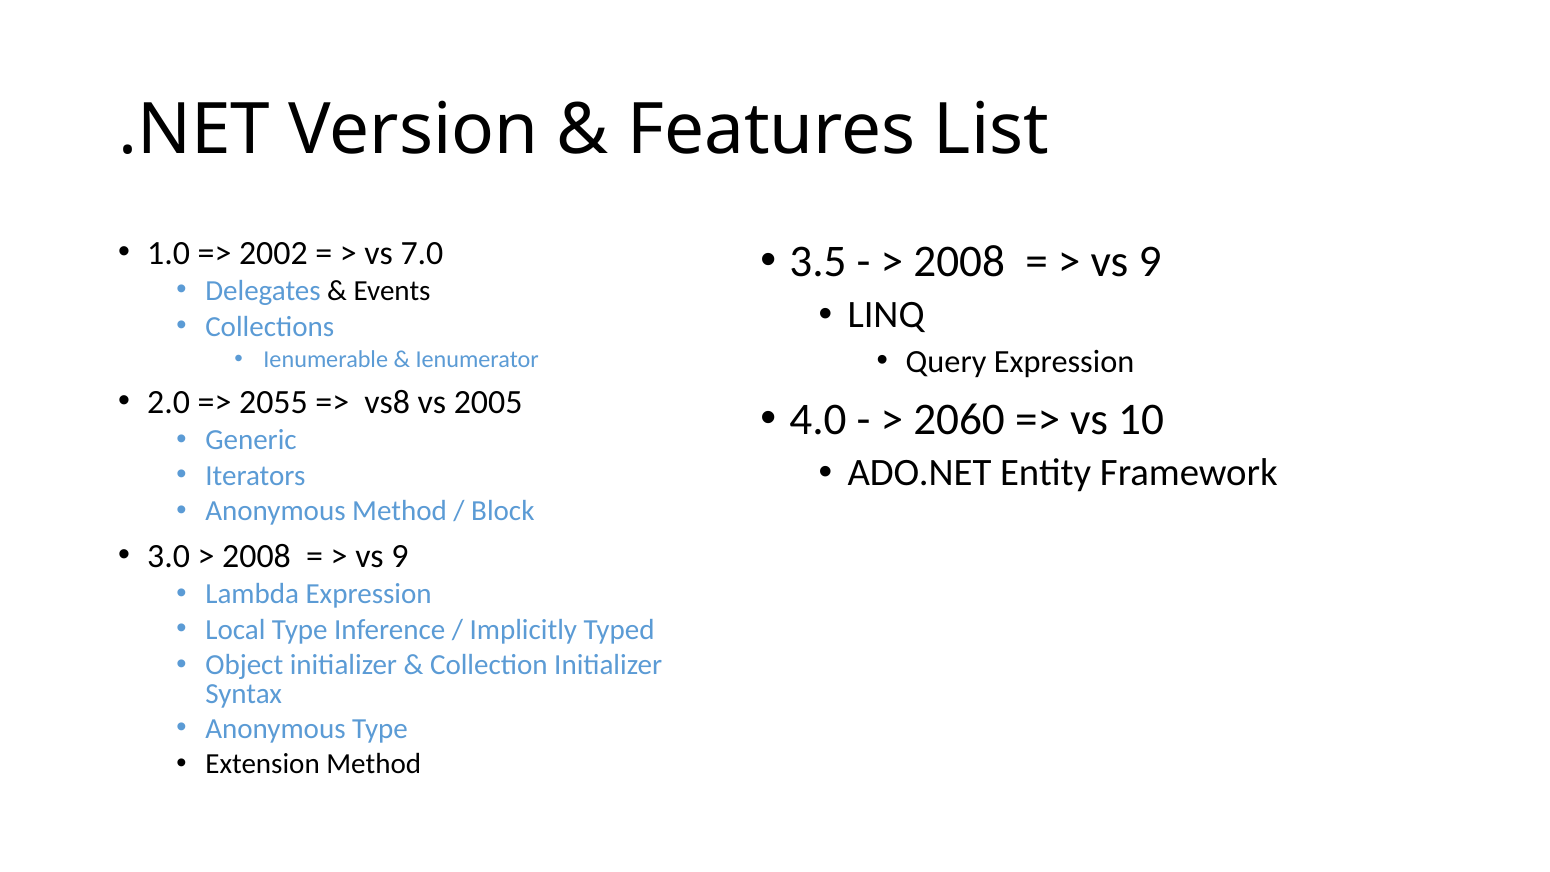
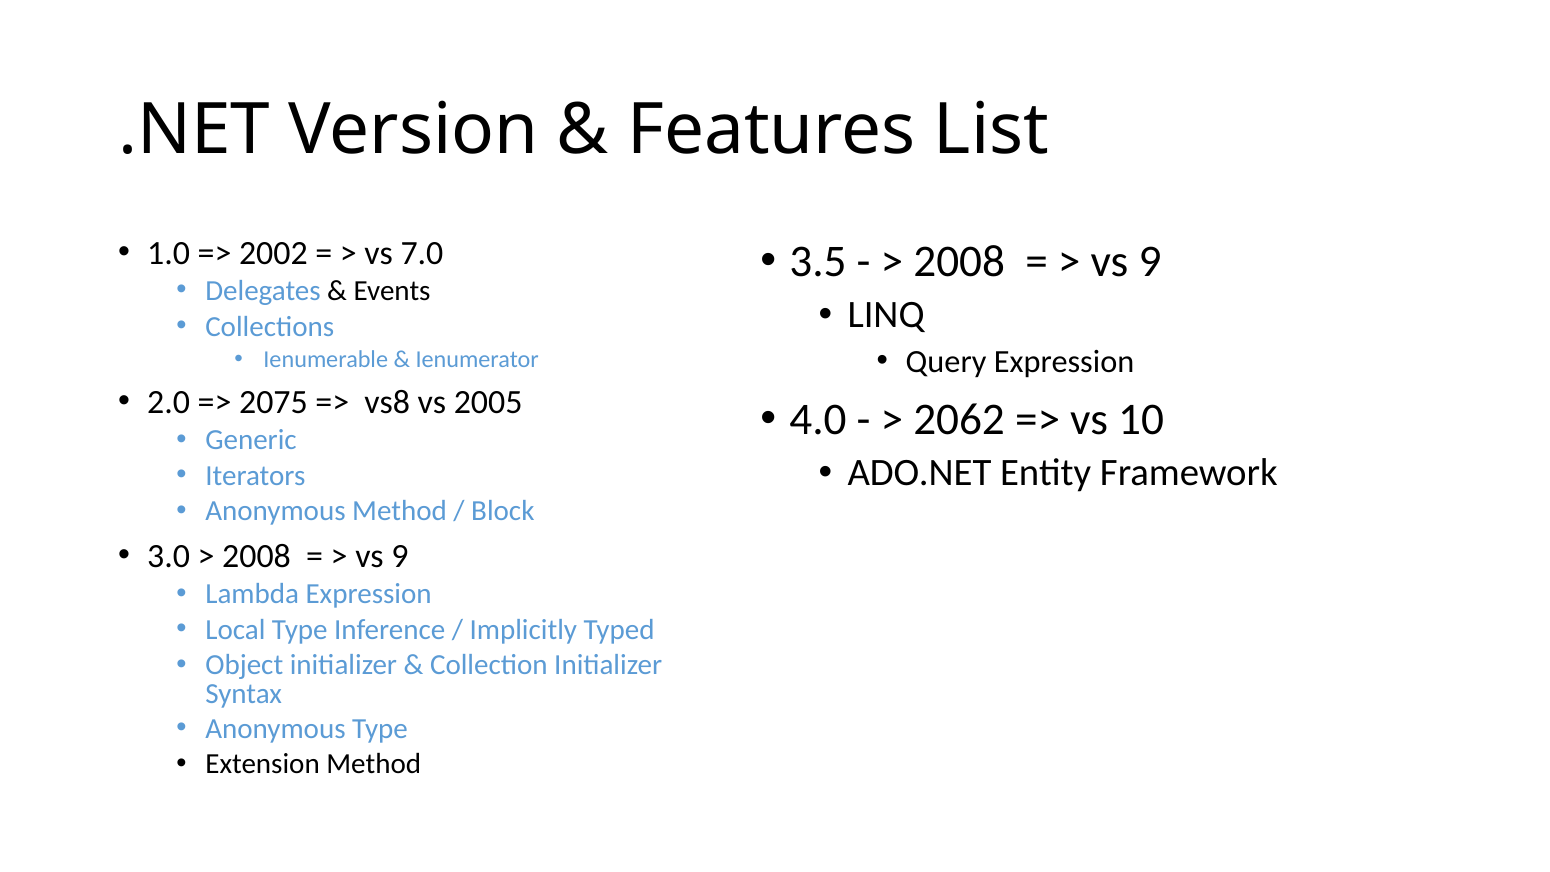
2055: 2055 -> 2075 (273, 402)
2060: 2060 -> 2062 (959, 419)
